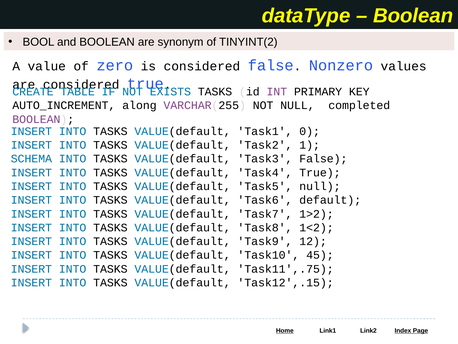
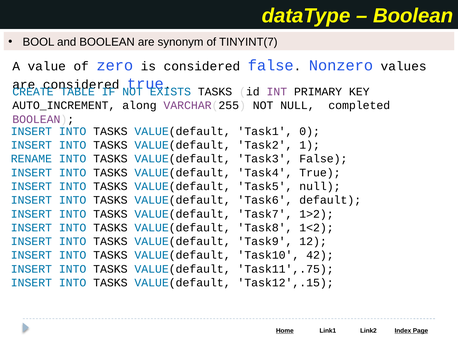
TINYINT(2: TINYINT(2 -> TINYINT(7 (248, 42)
SCHEMA: SCHEMA -> RENAME (31, 159)
45: 45 -> 42 (320, 255)
